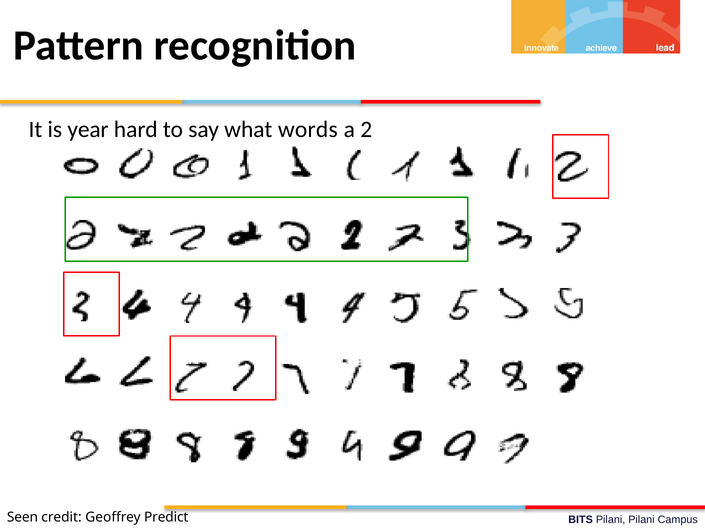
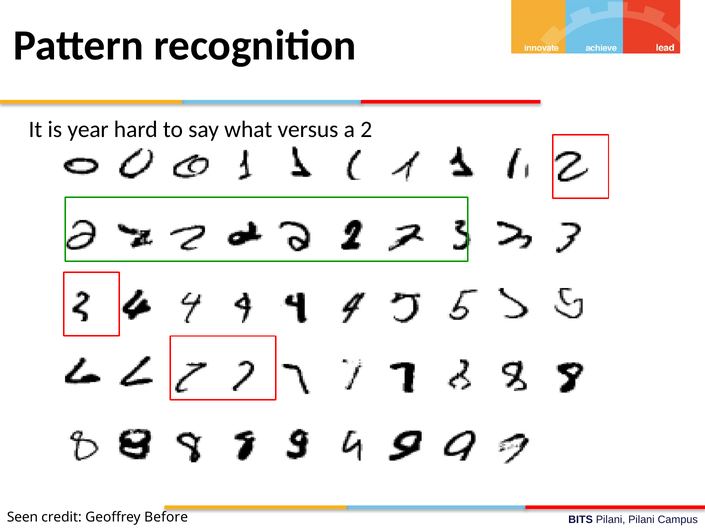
words: words -> versus (308, 129)
Predict: Predict -> Before (166, 517)
